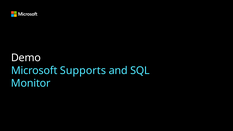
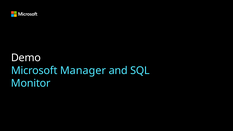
Supports: Supports -> Manager (83, 71)
